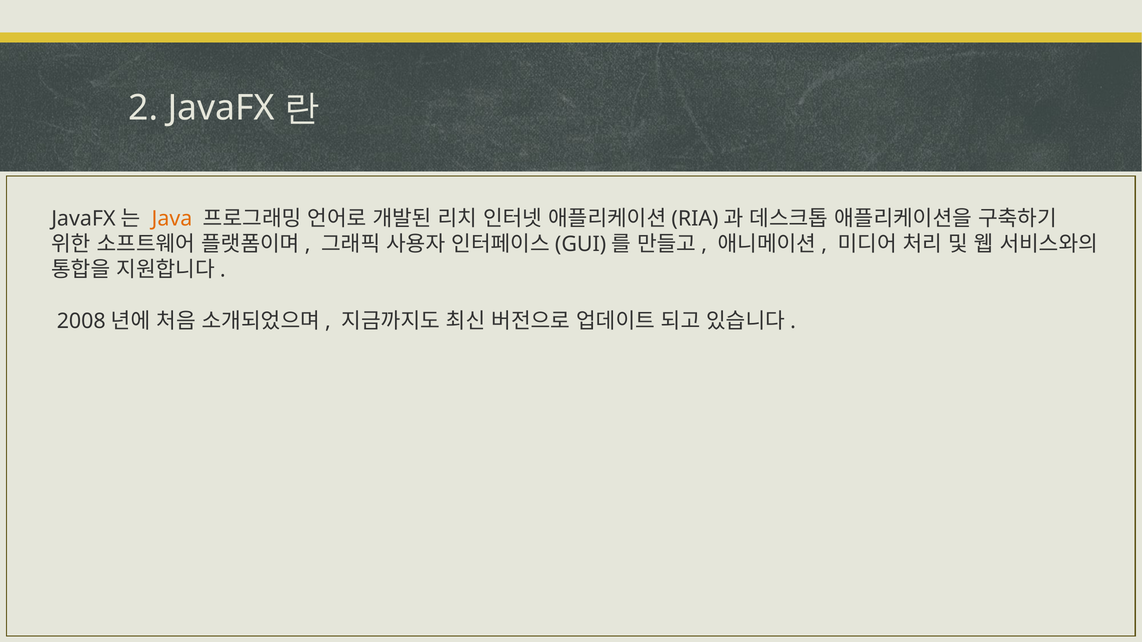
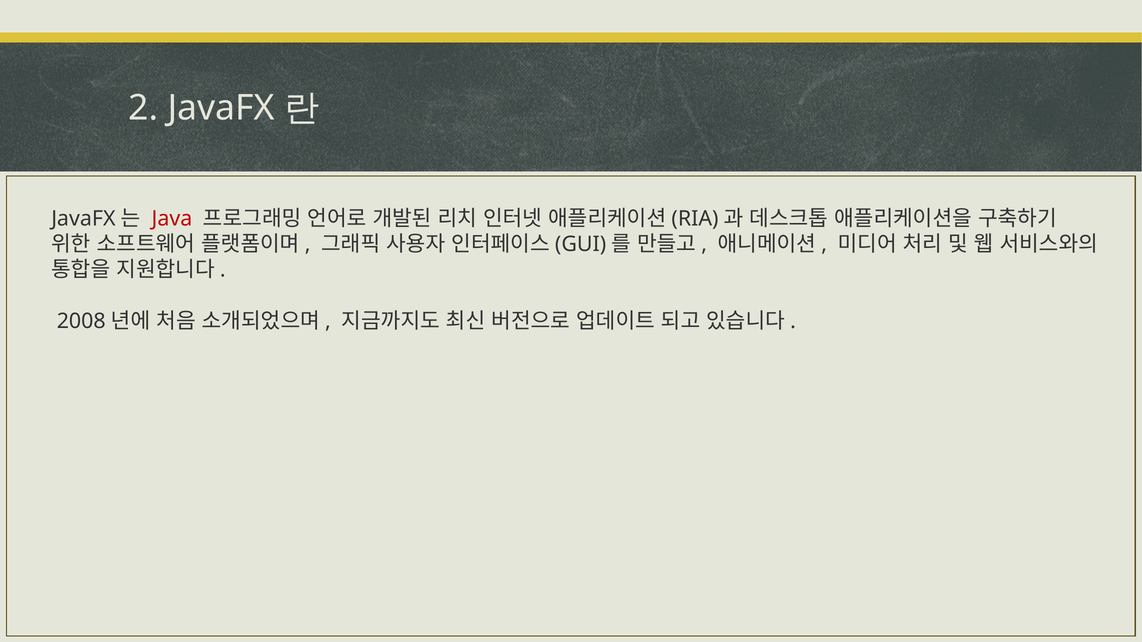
Java colour: orange -> red (172, 219)
